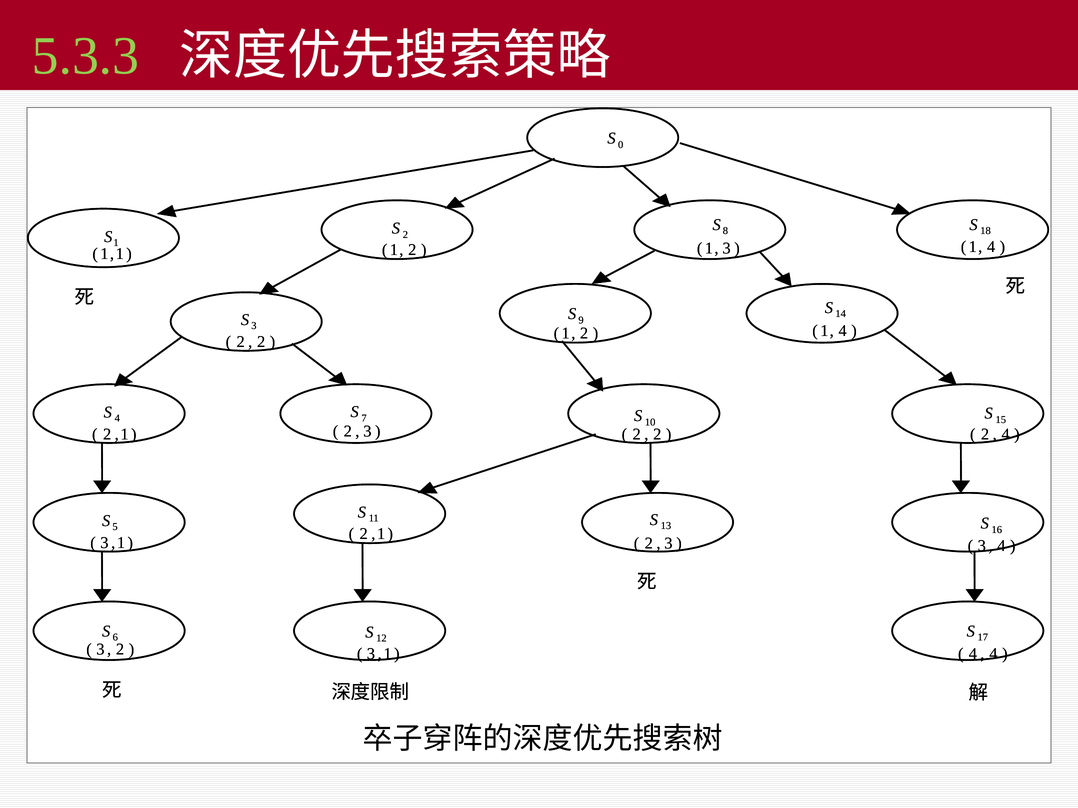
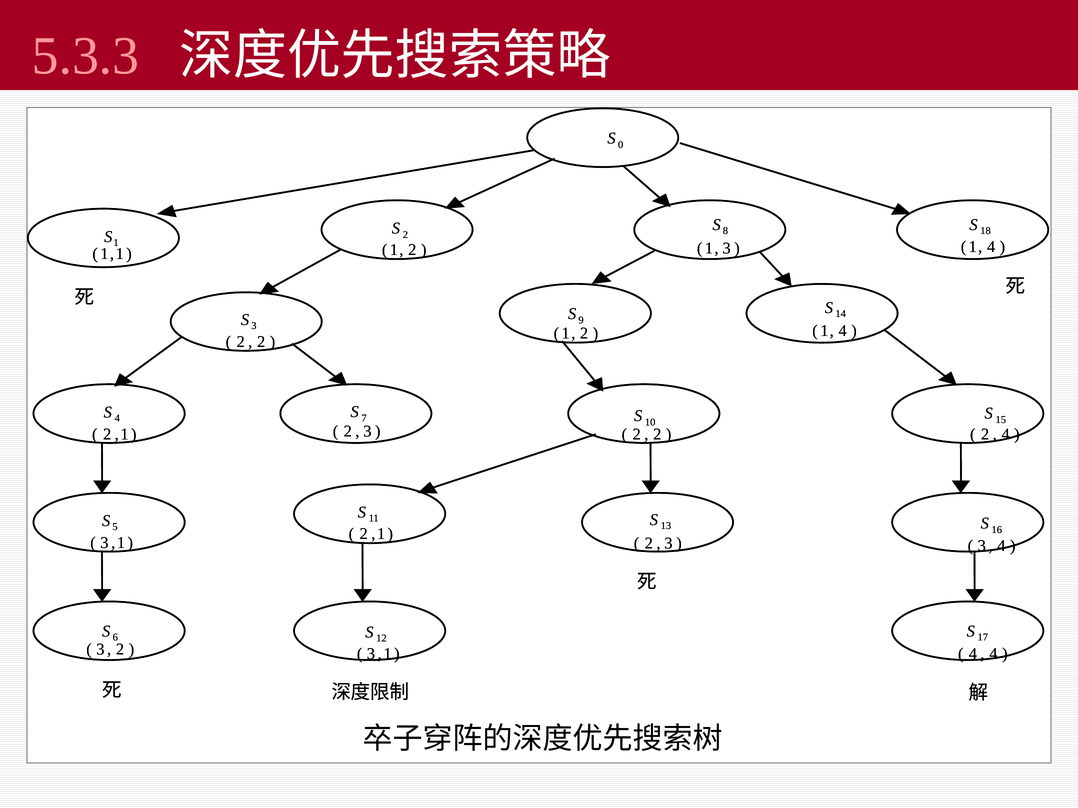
5.3.3 colour: light green -> pink (85, 56)
